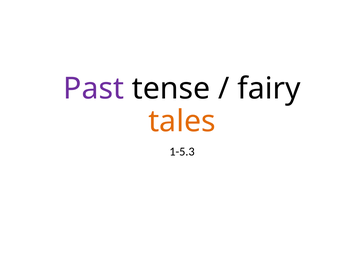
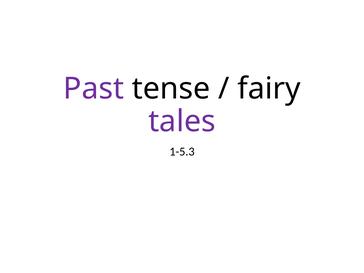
tales colour: orange -> purple (182, 121)
